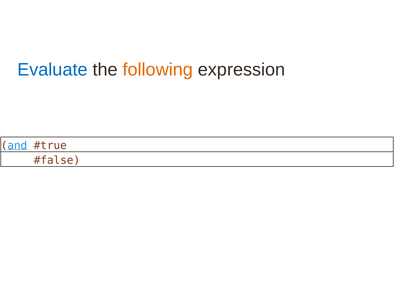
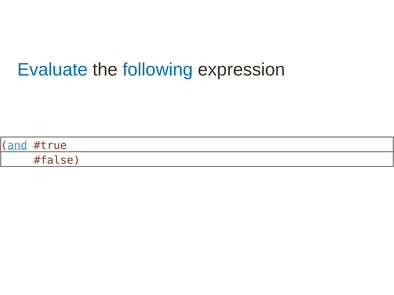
following colour: orange -> blue (158, 70)
